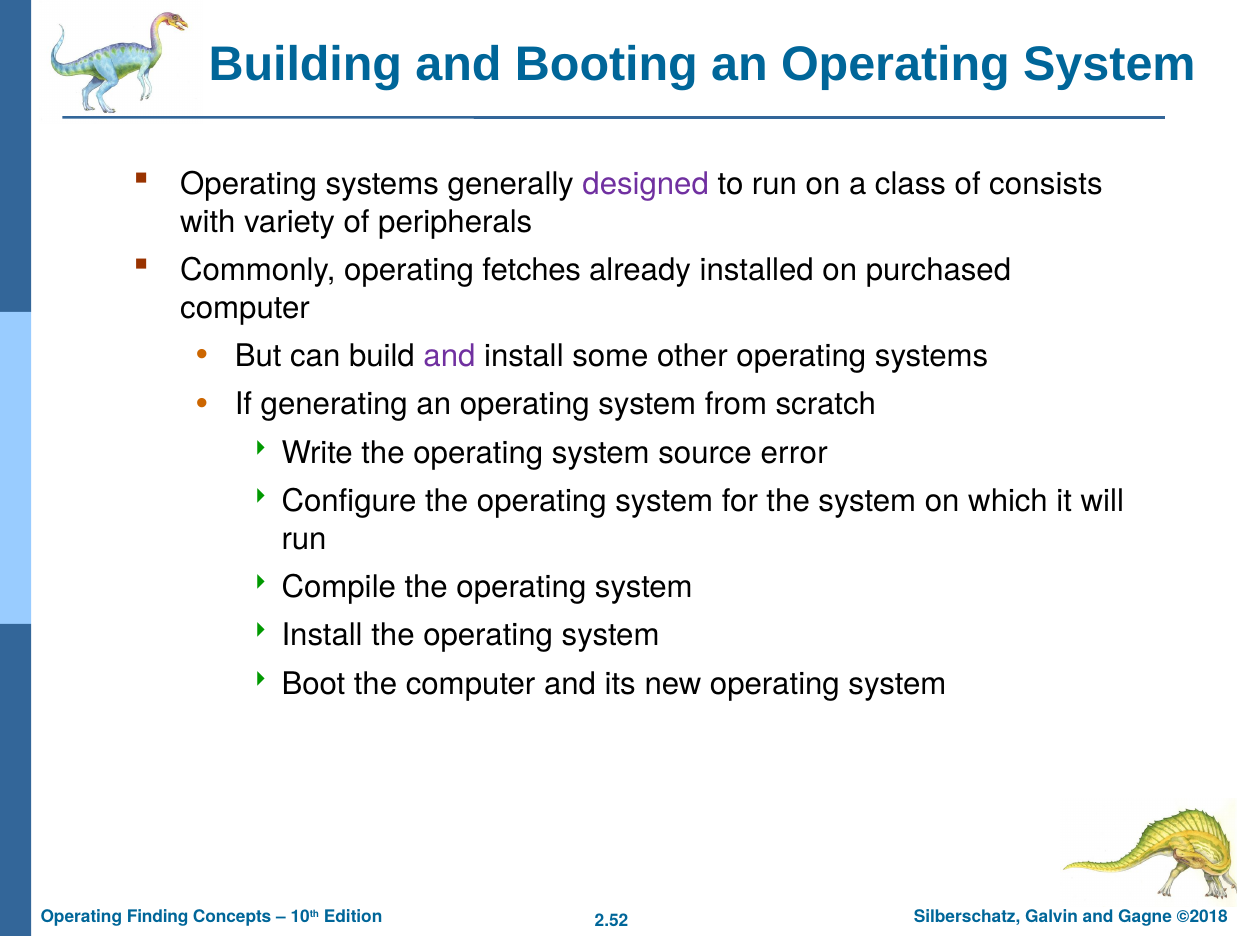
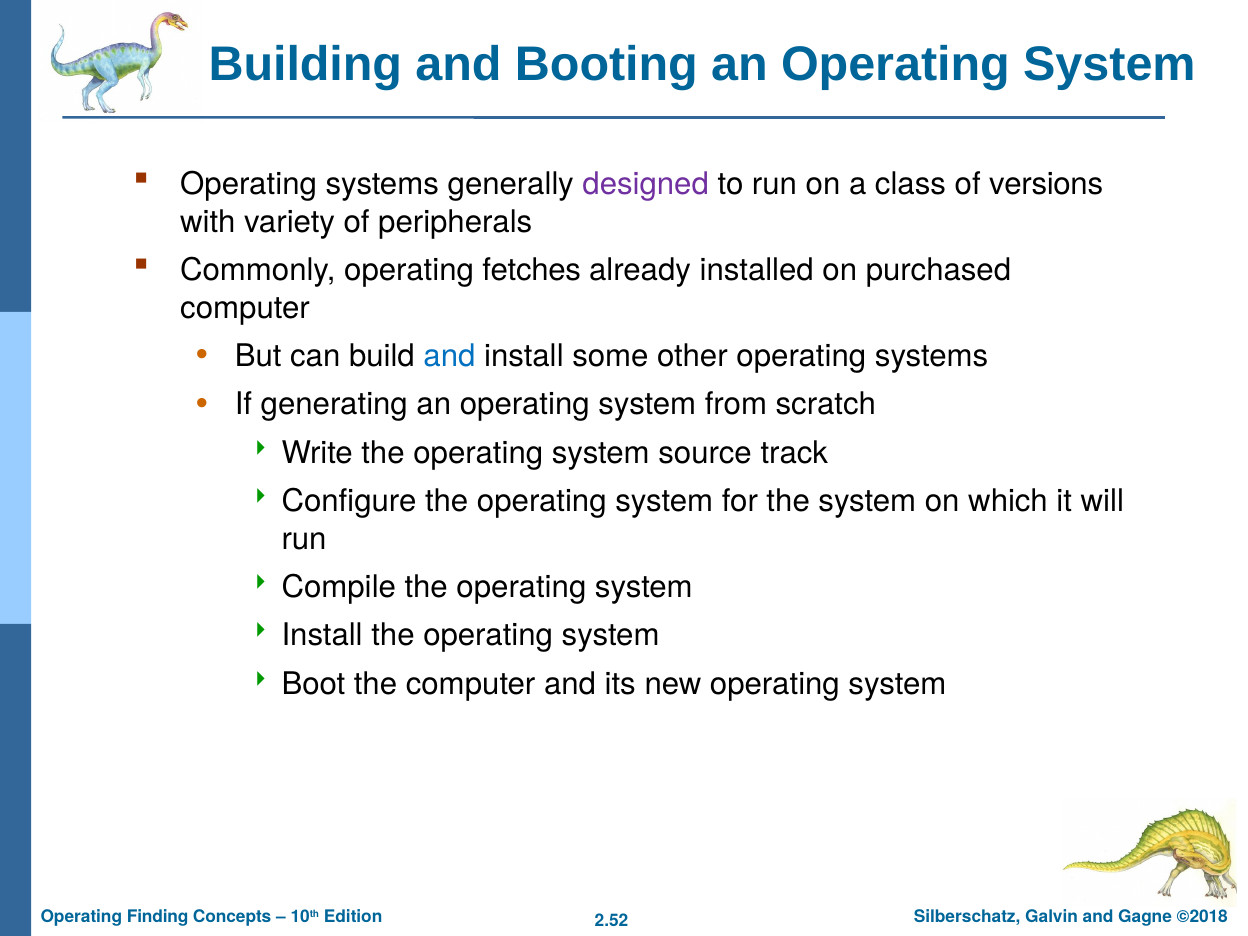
consists: consists -> versions (1046, 185)
and colour: purple -> blue (449, 356)
error: error -> track (794, 453)
